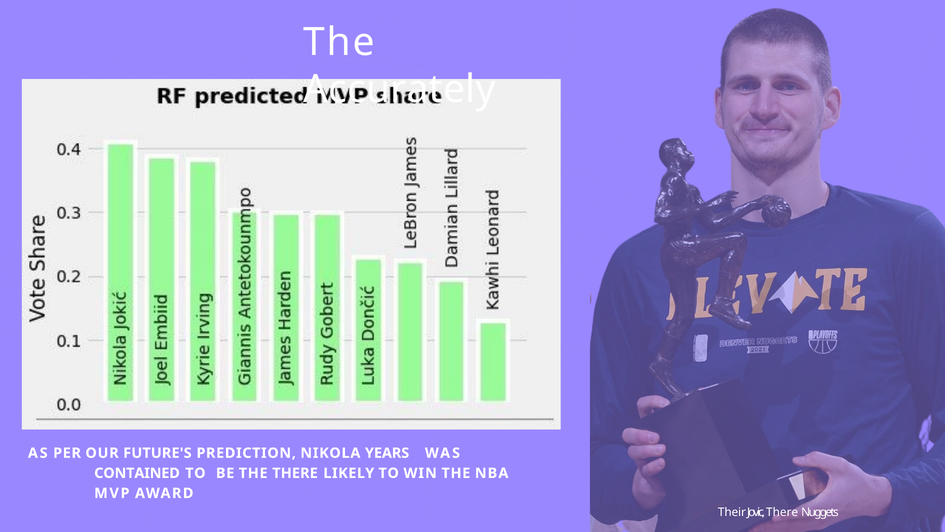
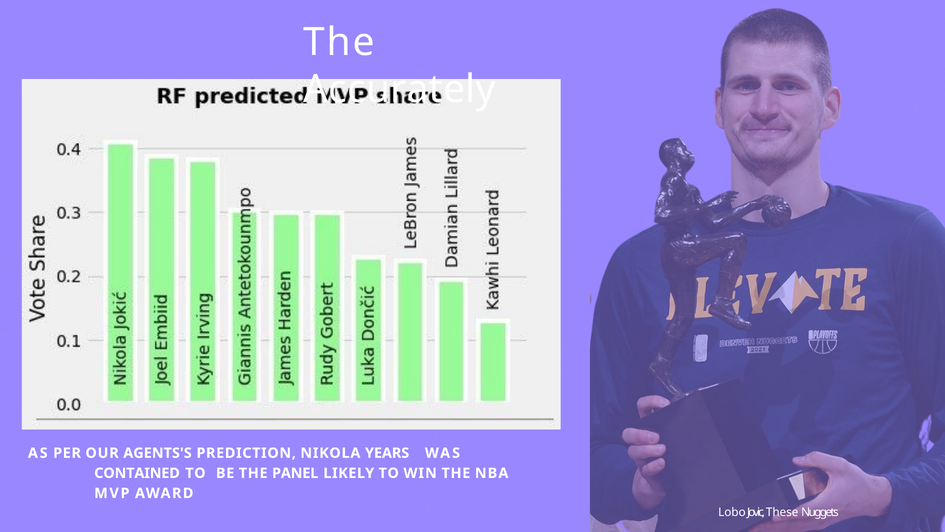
FUTURE'S: FUTURE'S -> AGENTS'S (158, 453)
THE THERE: THERE -> PANEL (295, 473)
Their: Their -> Lobo (732, 512)
Jovic There: There -> These (782, 512)
